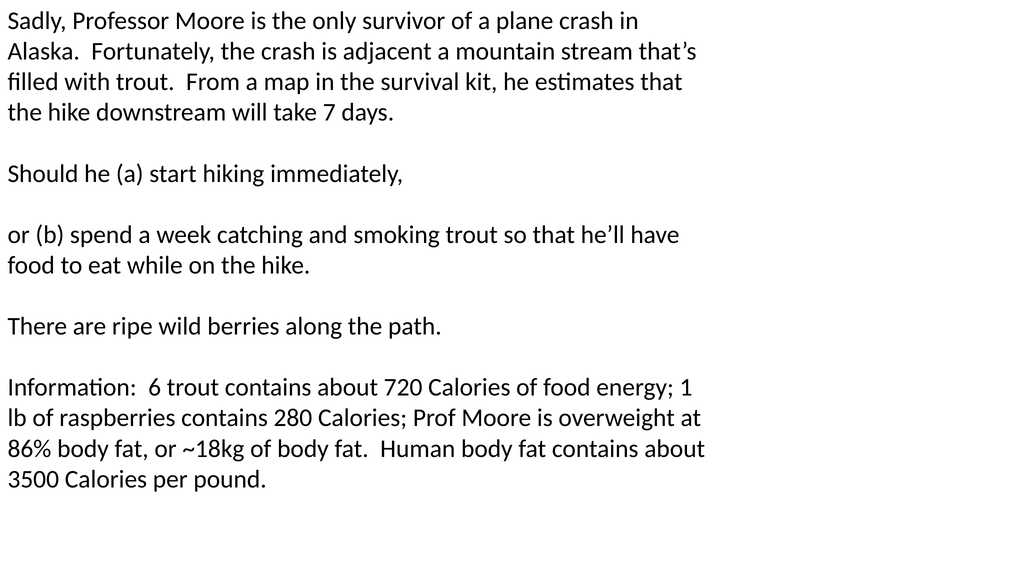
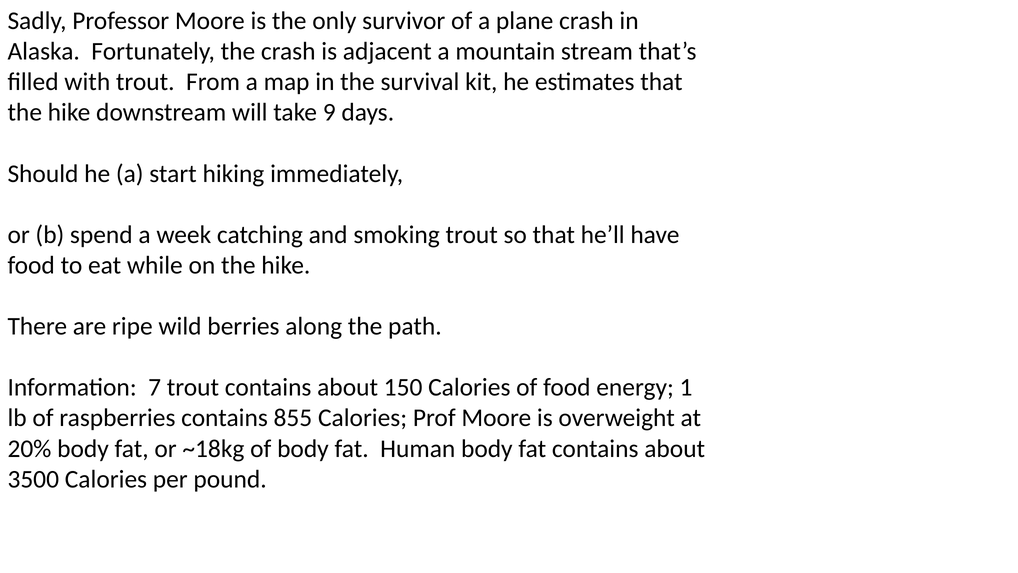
7: 7 -> 9 (329, 112)
6: 6 -> 7 (155, 387)
720: 720 -> 150 (403, 387)
280: 280 -> 855 (293, 418)
86%: 86% -> 20% (29, 448)
